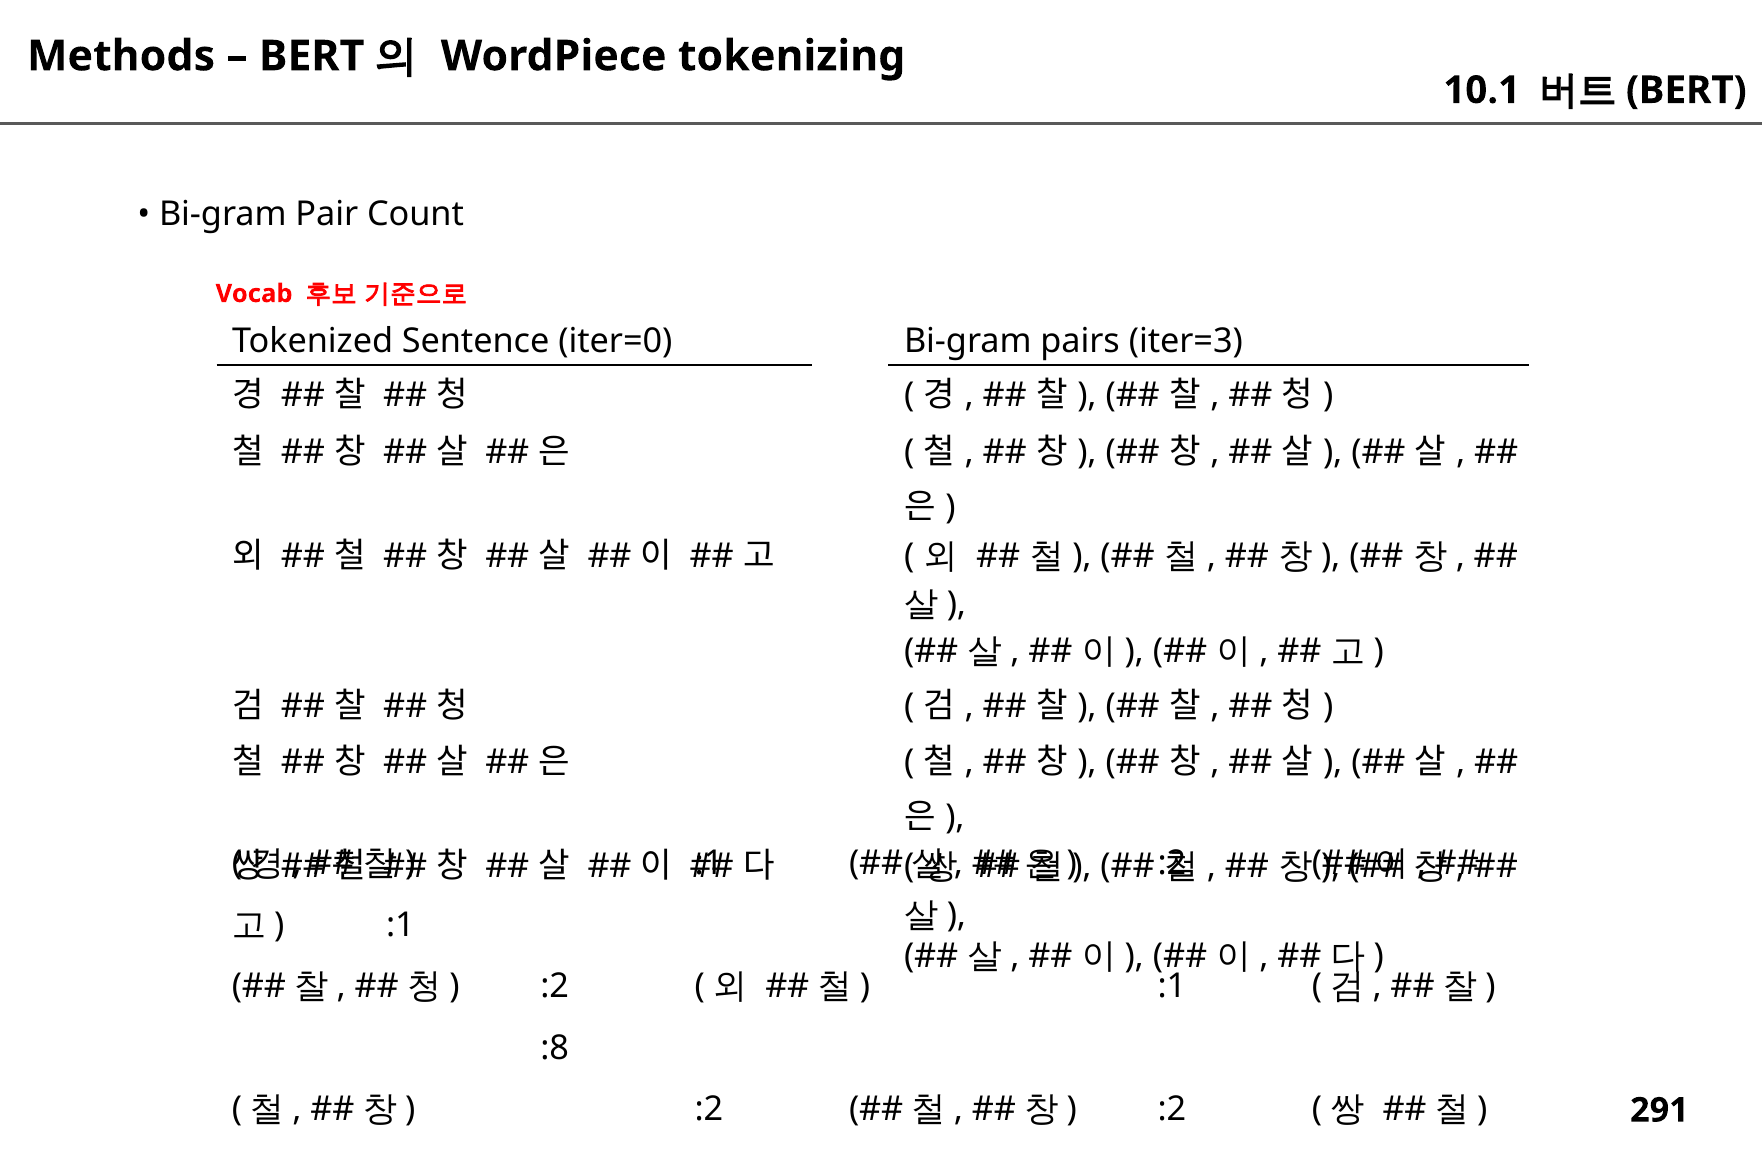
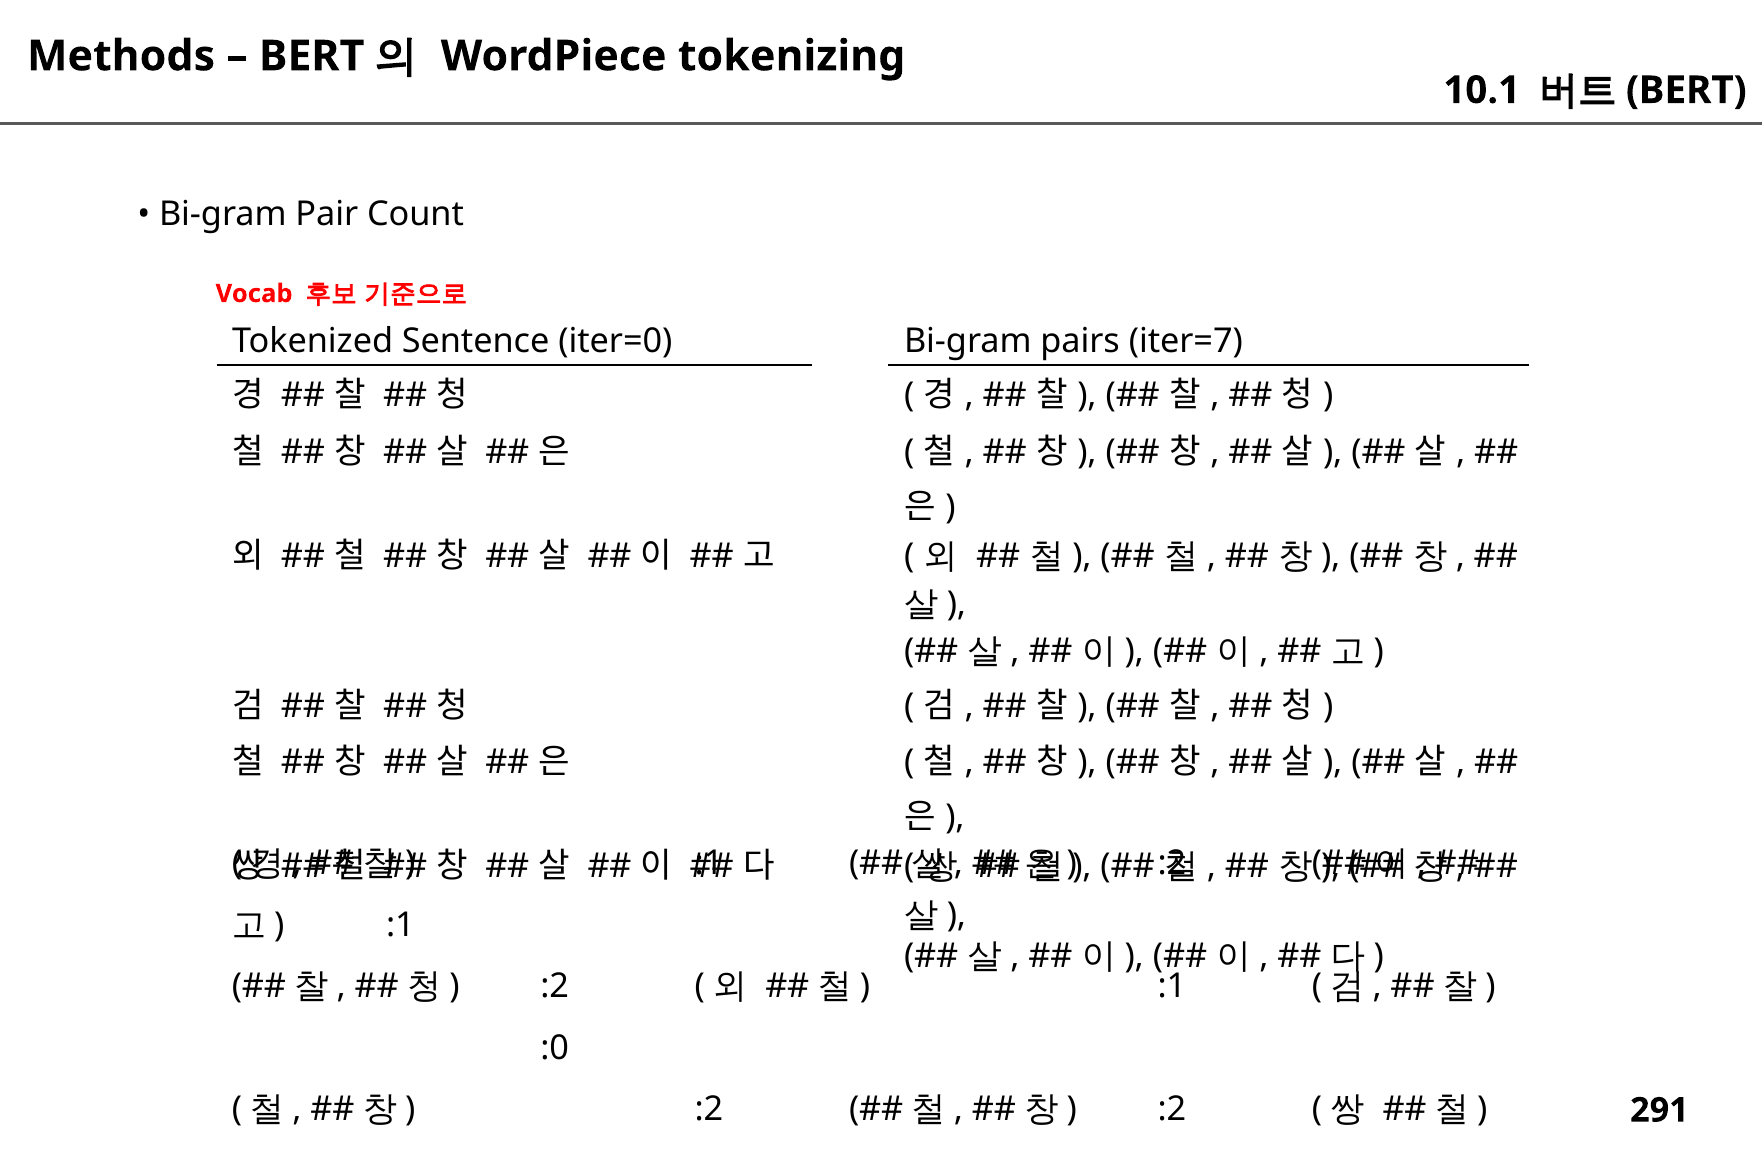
iter=3: iter=3 -> iter=7 (1186, 342)
:8: :8 -> :0 (555, 1048)
